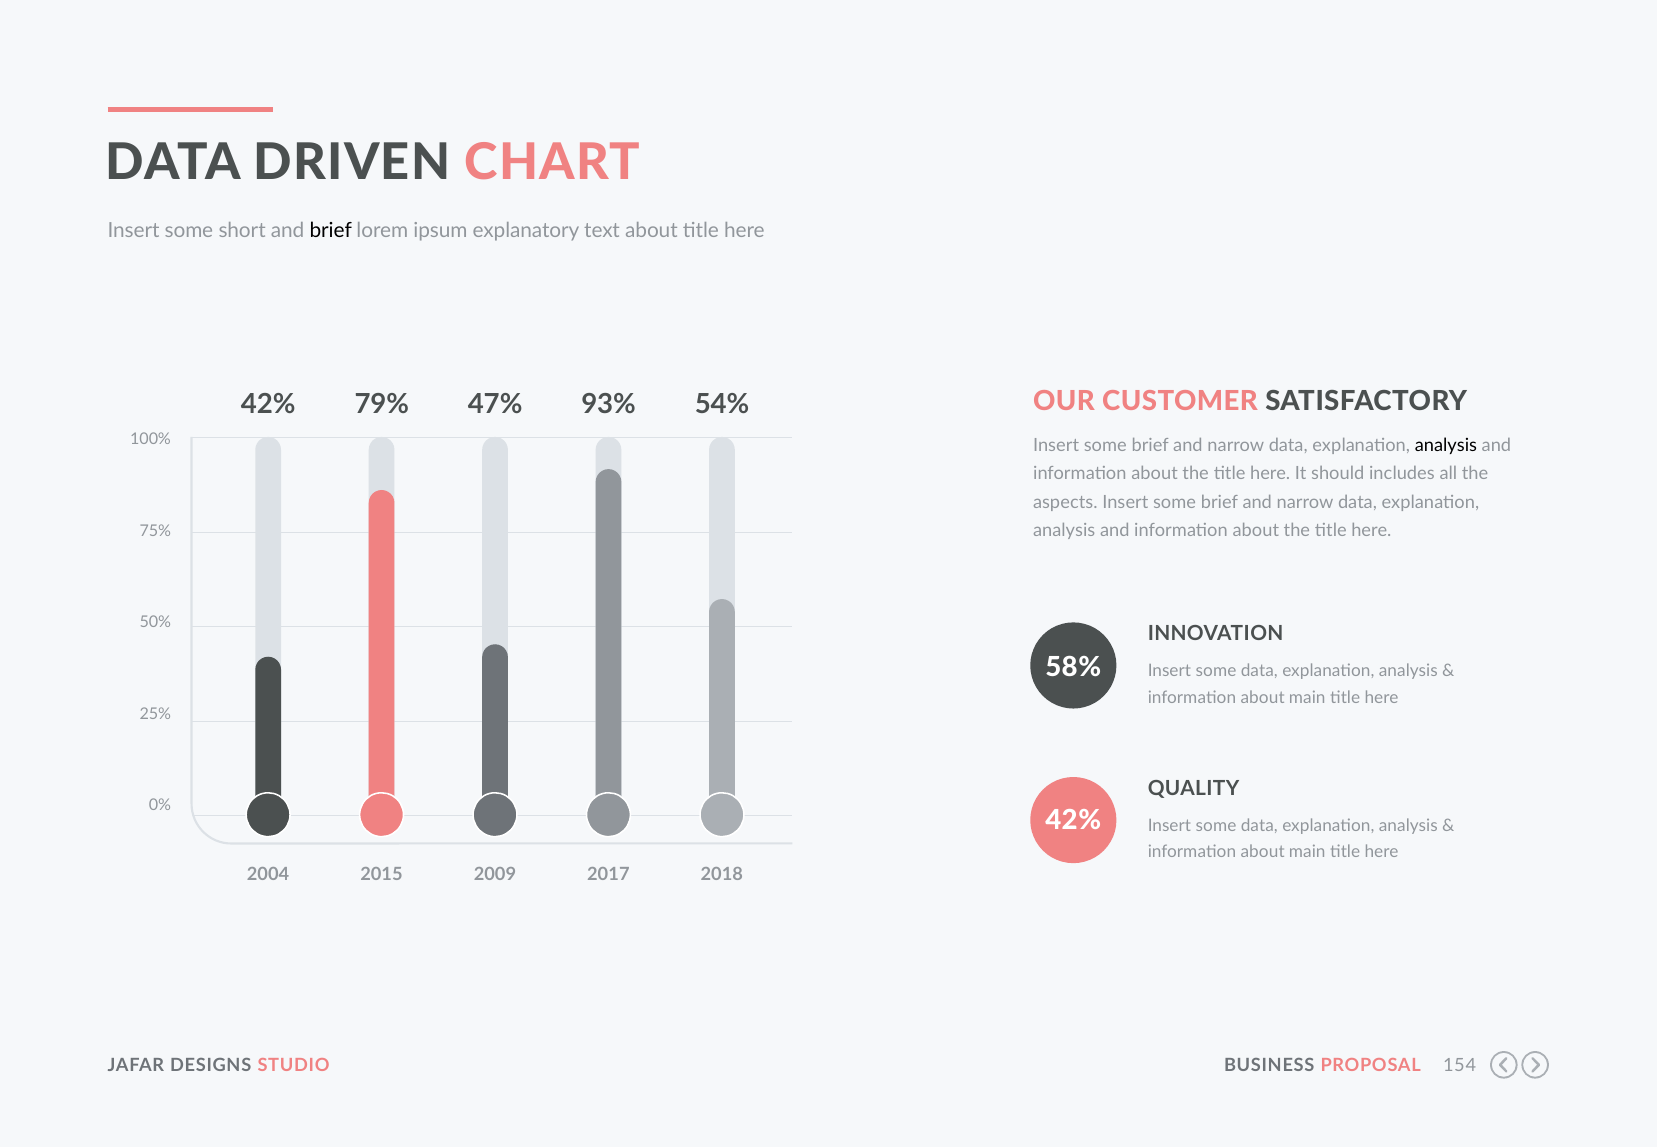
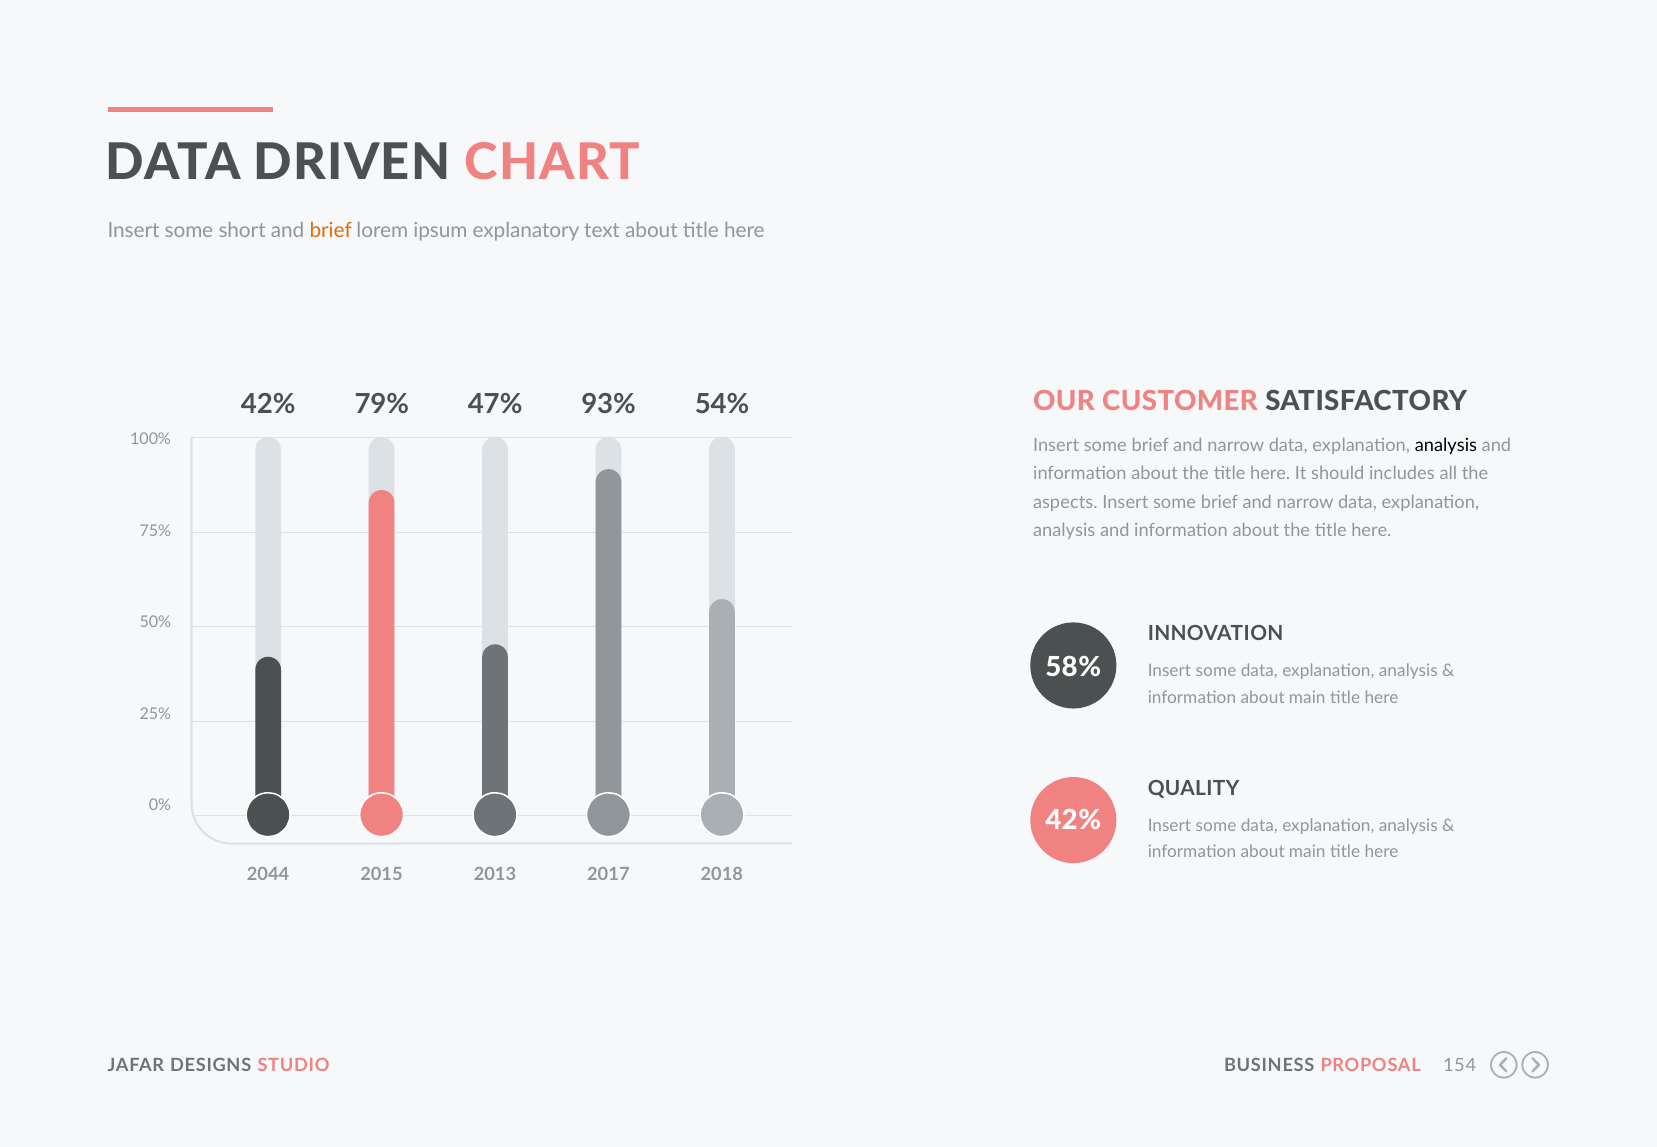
brief colour: black -> orange (331, 231)
2004: 2004 -> 2044 (268, 874)
2009: 2009 -> 2013 (495, 874)
